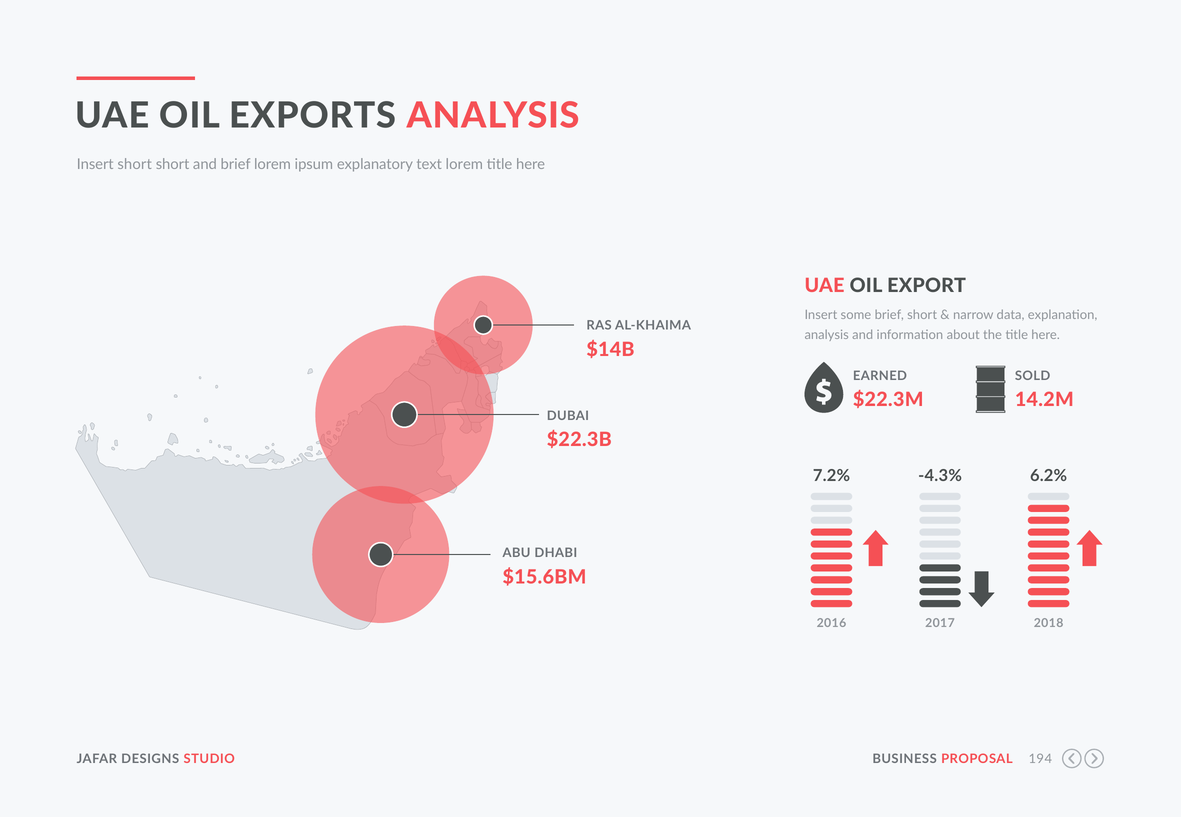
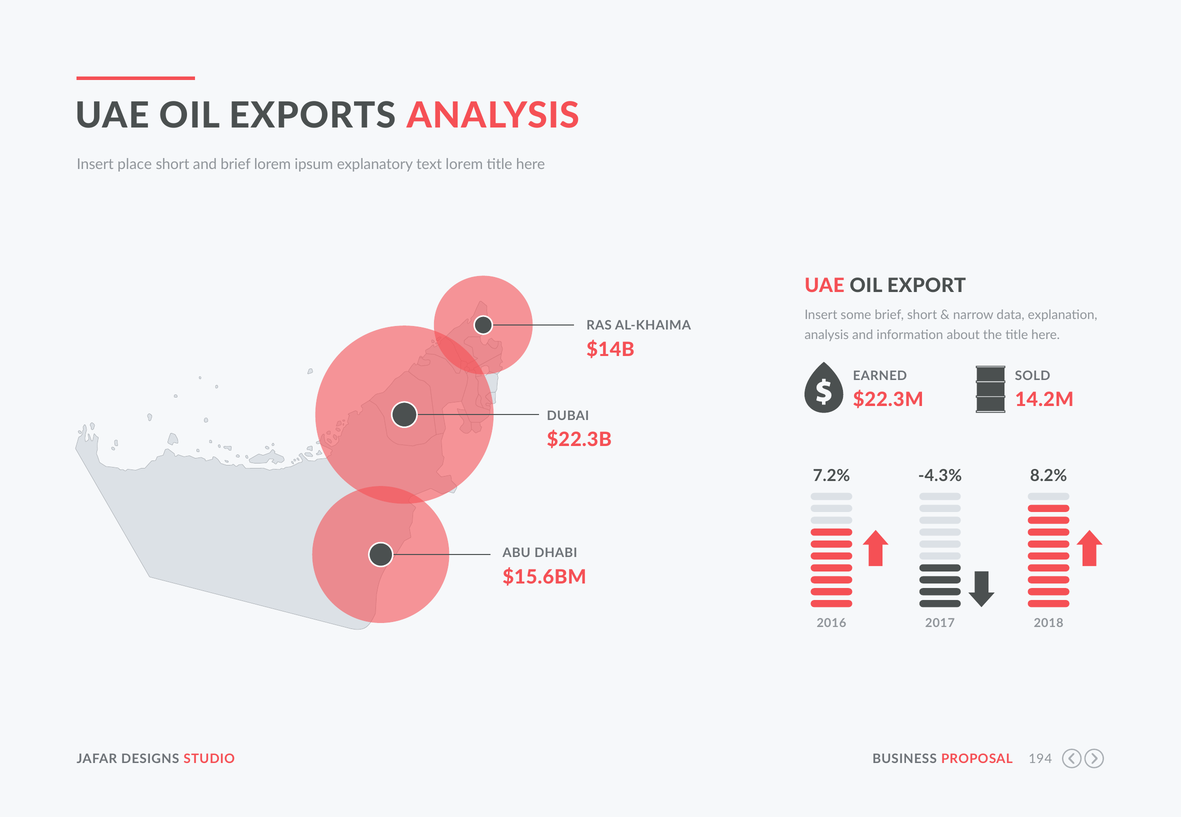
Insert short: short -> place (135, 164)
6.2%: 6.2% -> 8.2% (1049, 476)
